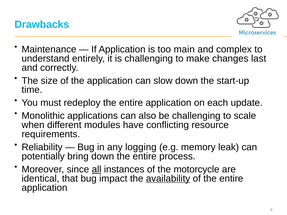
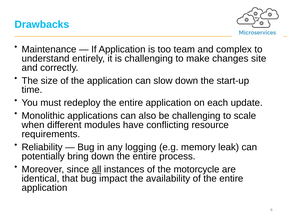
main: main -> team (184, 49)
last: last -> site (259, 59)
availability underline: present -> none (168, 179)
